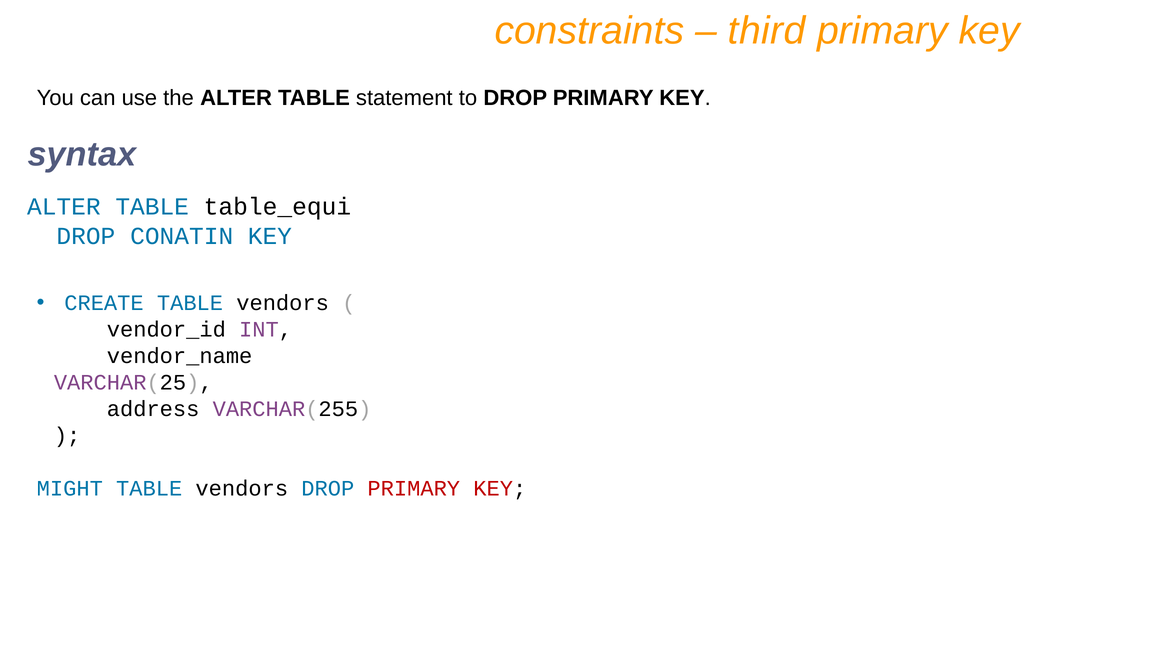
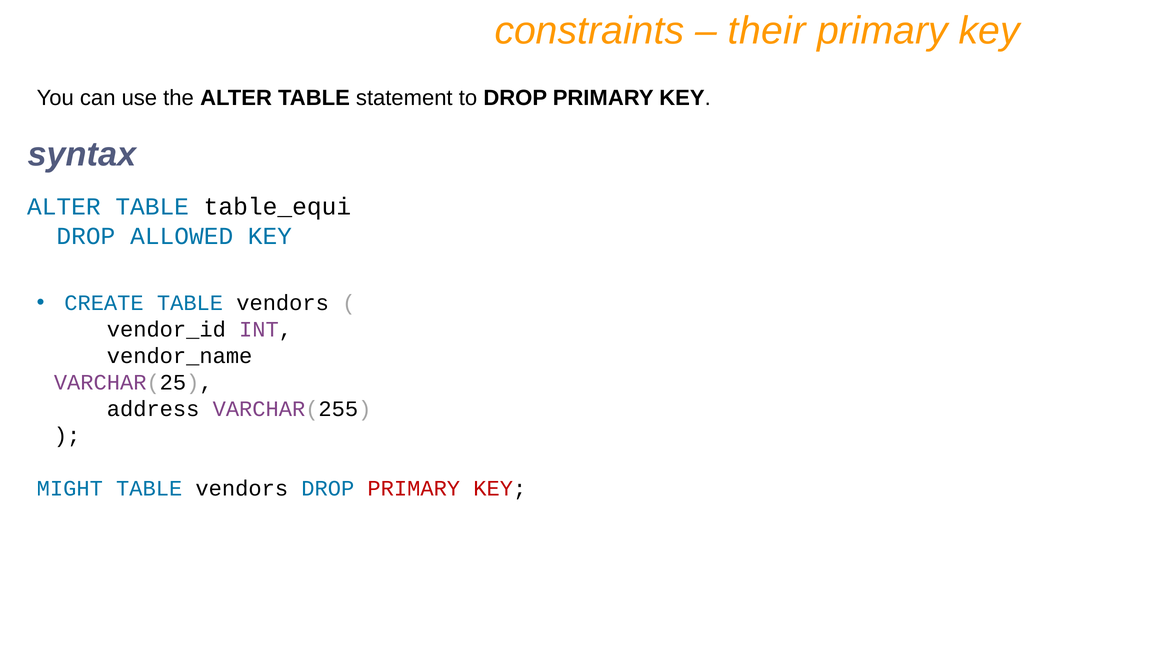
third: third -> their (767, 31)
CONATIN: CONATIN -> ALLOWED (182, 236)
